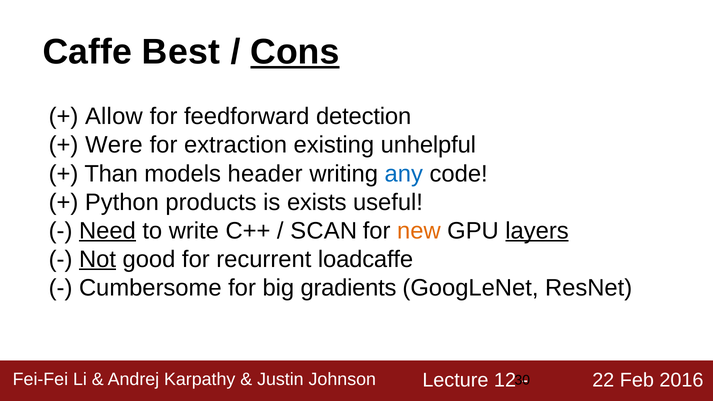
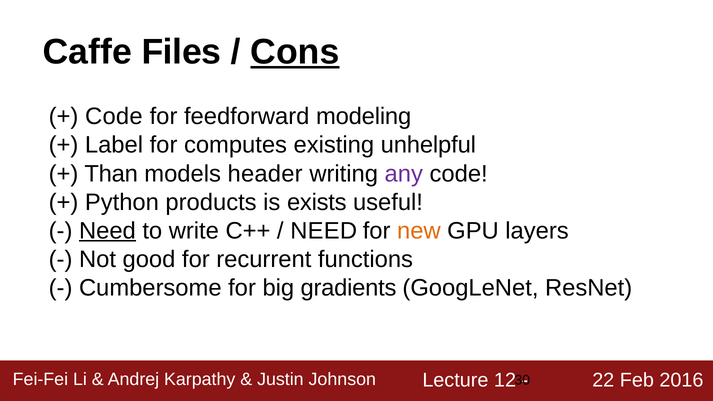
Best: Best -> Files (181, 52)
Allow: Allow -> Code (114, 117)
detection: detection -> modeling (364, 117)
Were: Were -> Label (114, 145)
extraction: extraction -> computes (236, 145)
any colour: blue -> purple (404, 174)
SCAN: SCAN -> NEED (324, 231)
layers underline: present -> none (537, 231)
Not underline: present -> none (98, 259)
loadcaffe: loadcaffe -> functions (365, 259)
